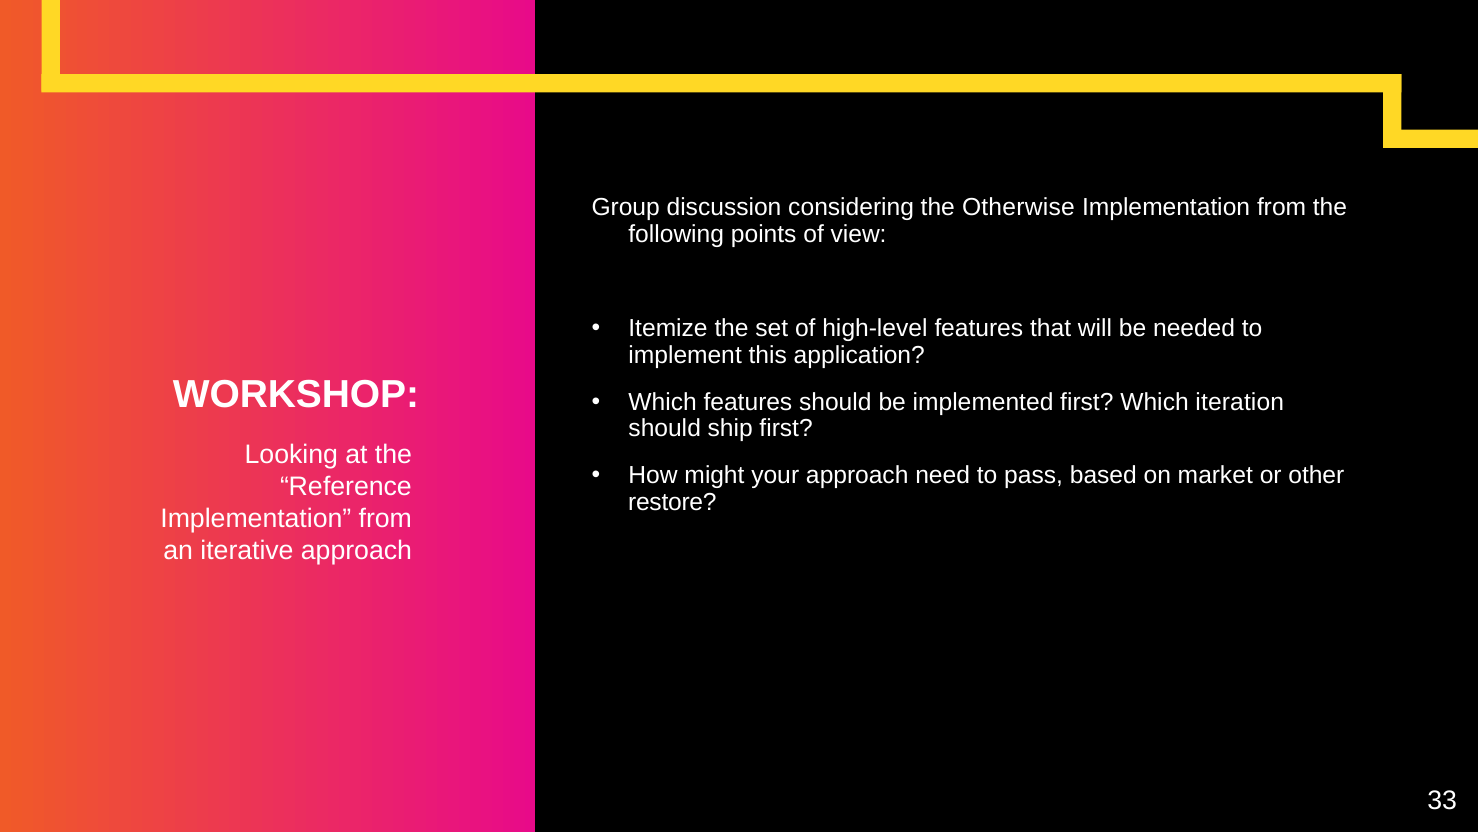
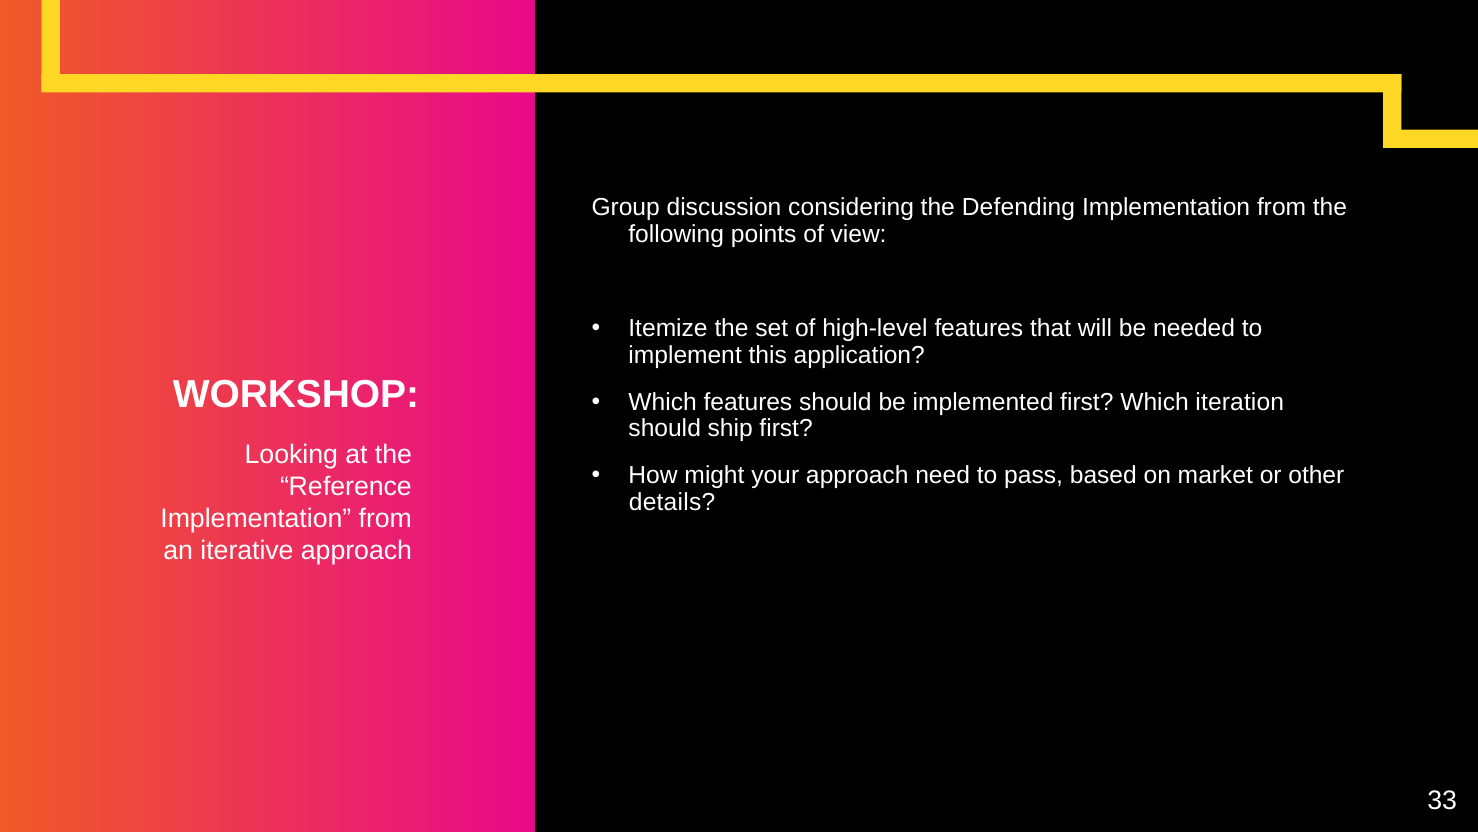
Otherwise: Otherwise -> Defending (1018, 207)
restore: restore -> details (672, 502)
